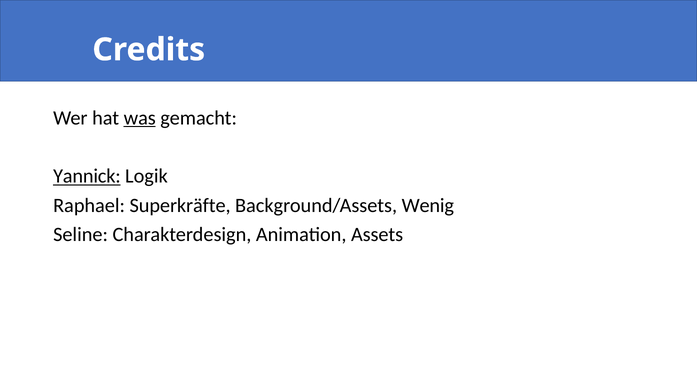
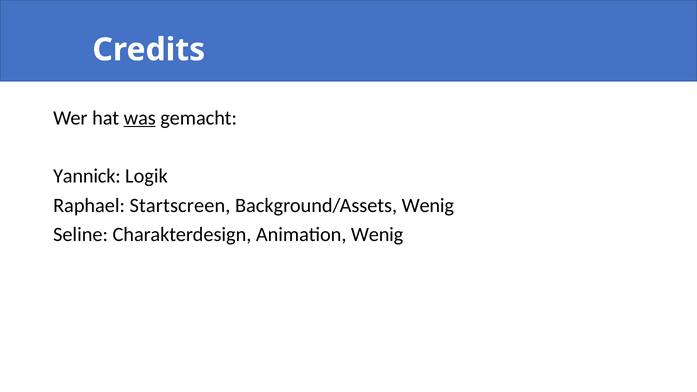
Yannick underline: present -> none (87, 176)
Superkräfte: Superkräfte -> Startscreen (180, 206)
Animation Assets: Assets -> Wenig (377, 235)
